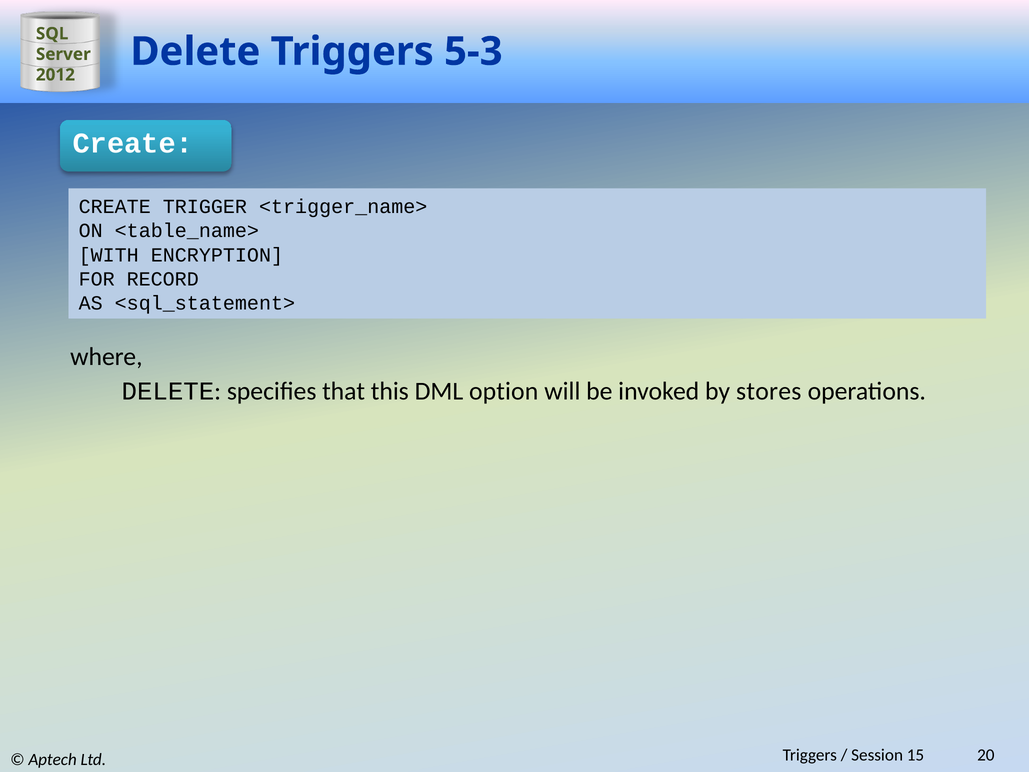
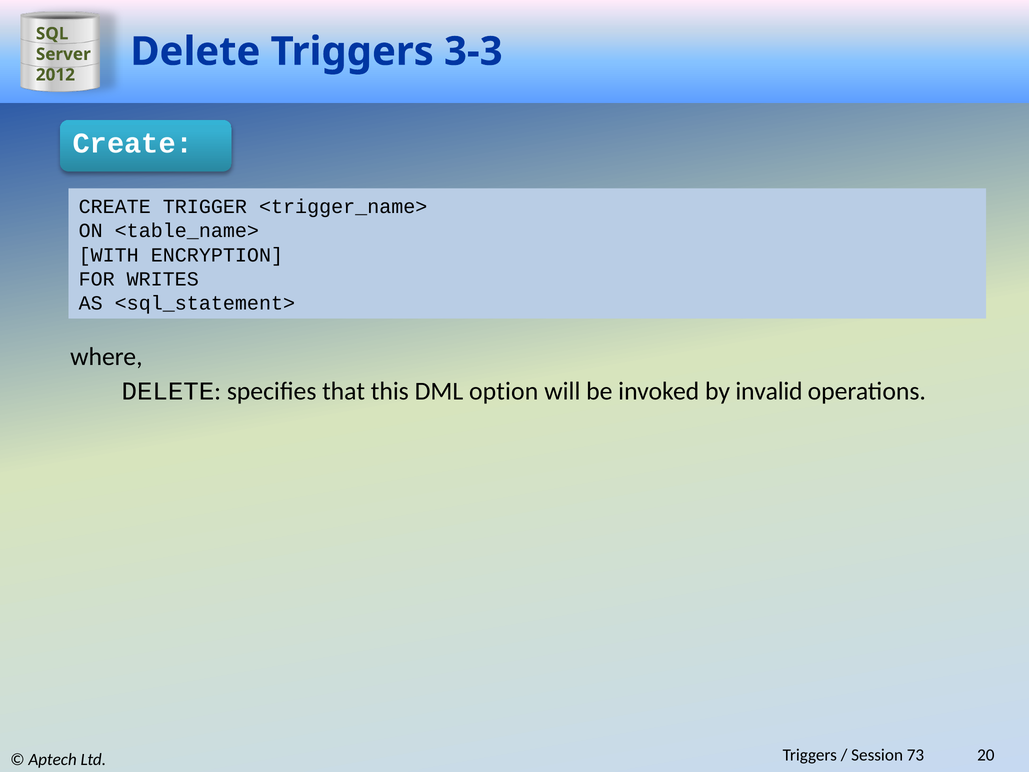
5-3: 5-3 -> 3-3 (473, 52)
RECORD: RECORD -> WRITES (163, 279)
stores: stores -> invalid (769, 391)
15: 15 -> 73 (915, 755)
